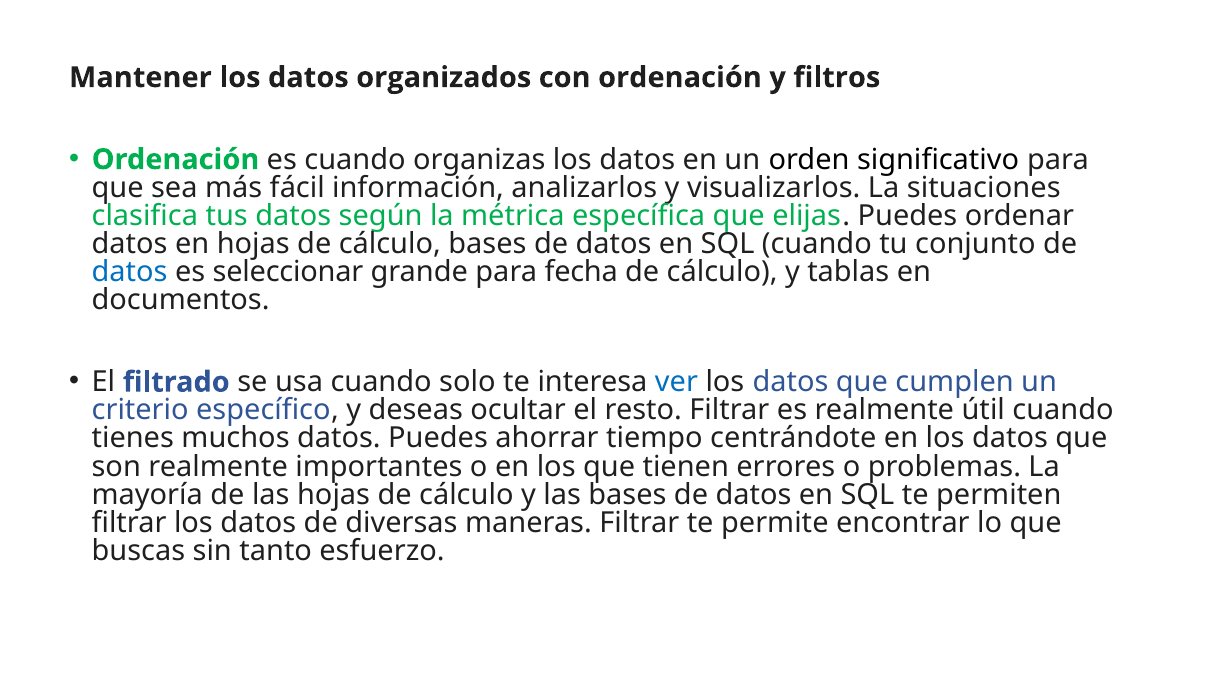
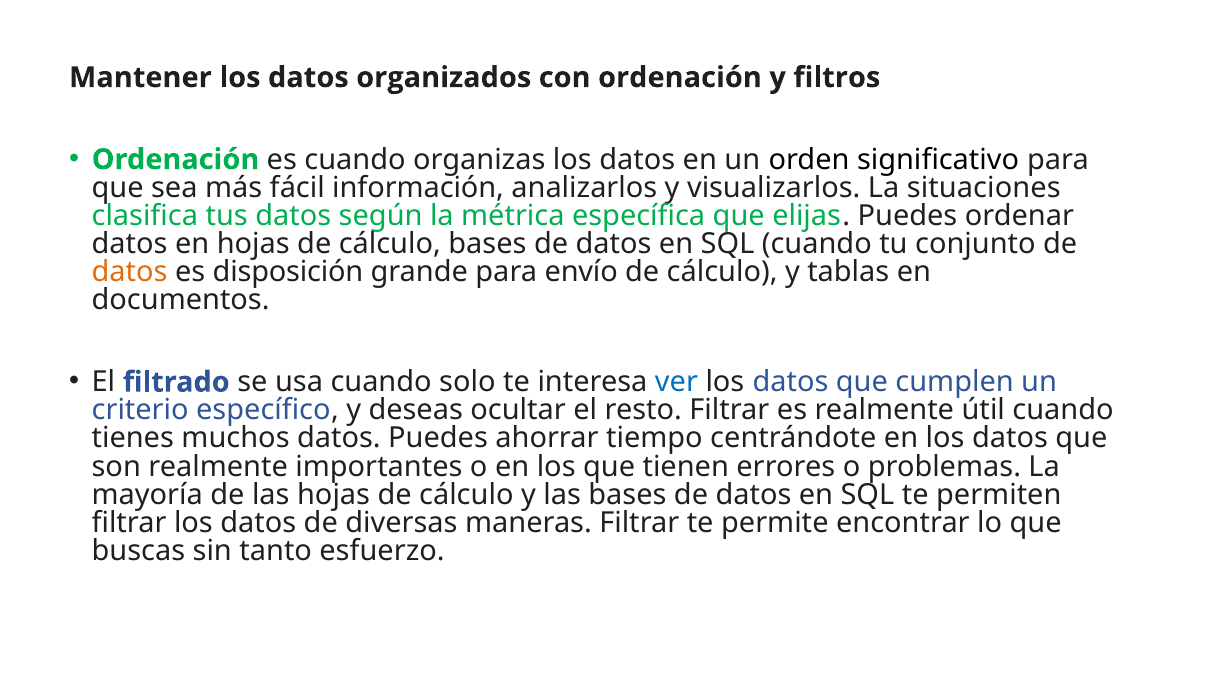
datos colour: blue -> orange (130, 272)
seleccionar: seleccionar -> disposición (288, 272)
fecha: fecha -> envío (581, 272)
